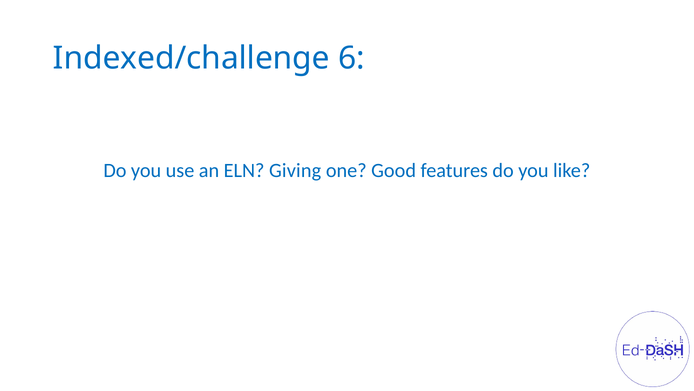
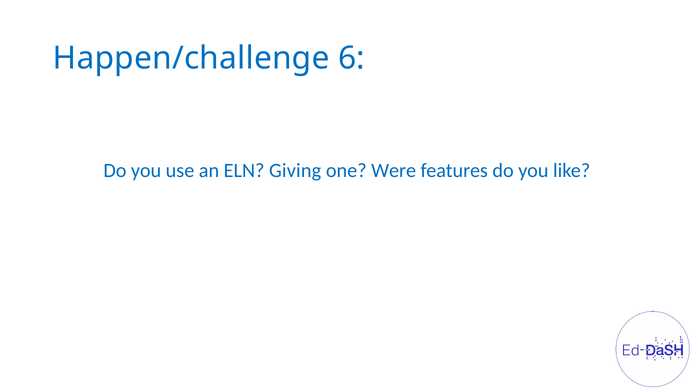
Indexed/challenge: Indexed/challenge -> Happen/challenge (191, 58)
Good: Good -> Were (394, 170)
